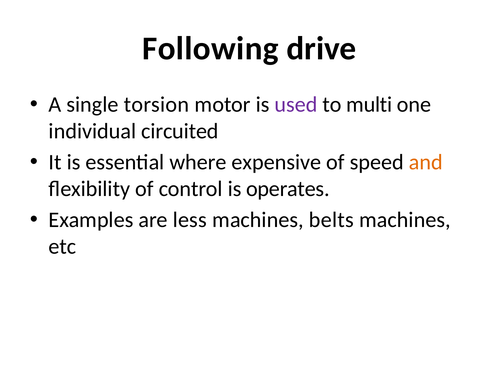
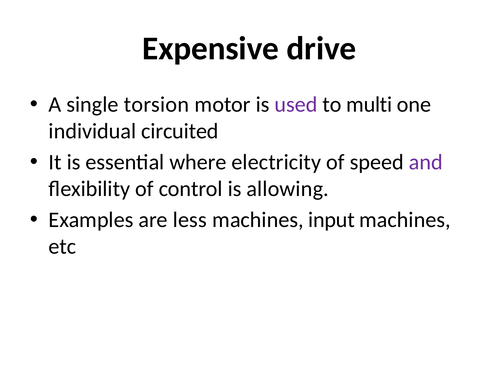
Following: Following -> Expensive (211, 48)
expensive: expensive -> electricity (276, 162)
and colour: orange -> purple (426, 162)
operates: operates -> allowing (288, 189)
belts: belts -> input (332, 220)
